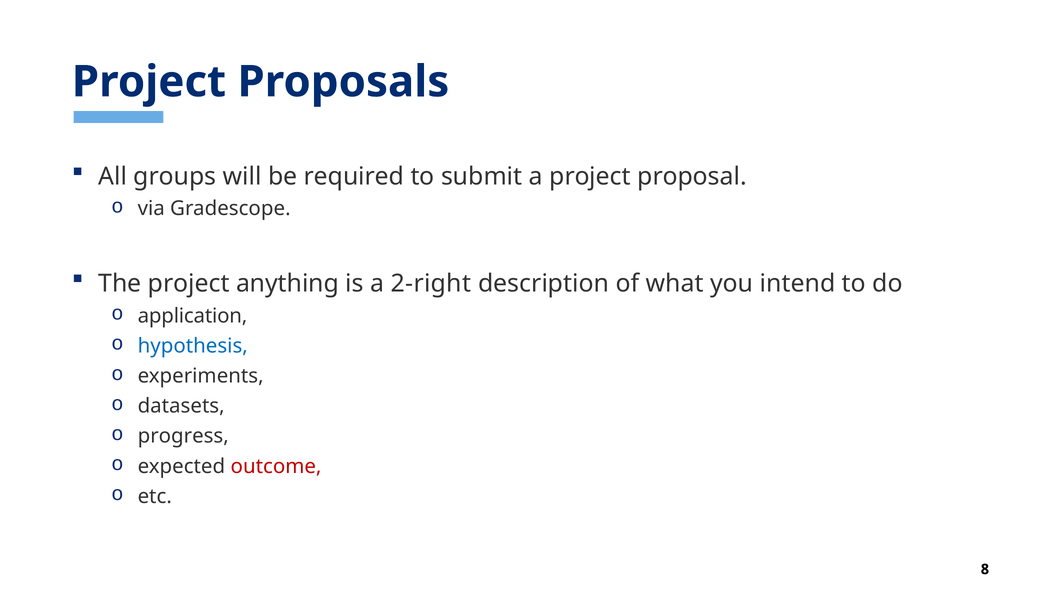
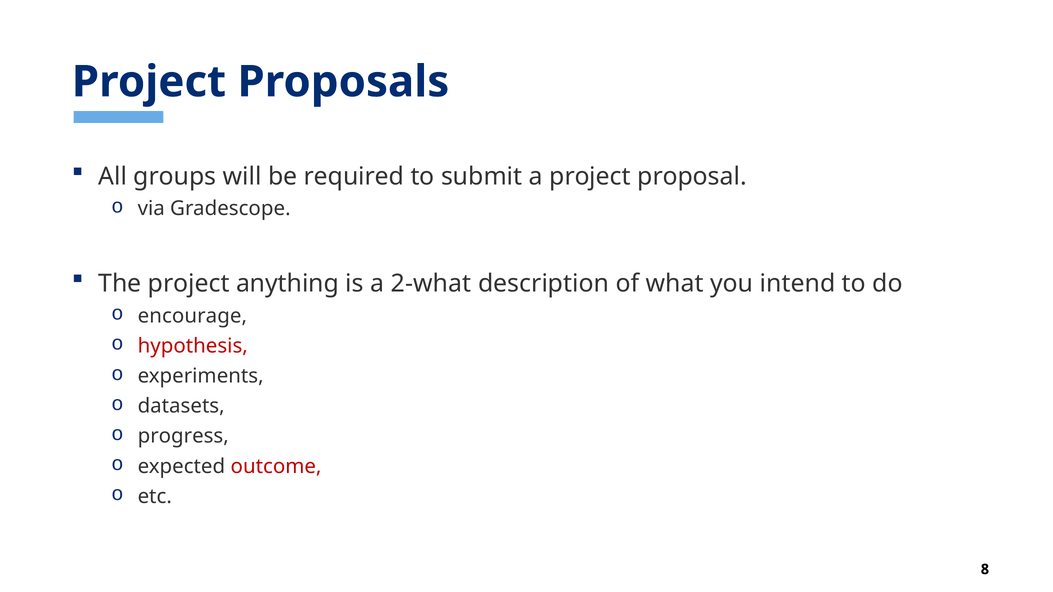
2-right: 2-right -> 2-what (431, 284)
application: application -> encourage (192, 316)
hypothesis colour: blue -> red (193, 346)
